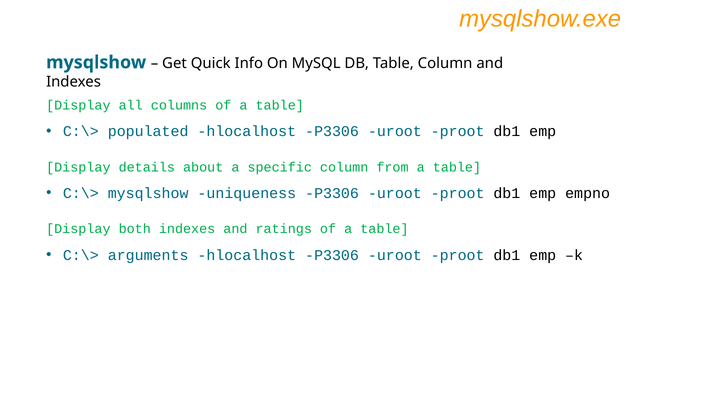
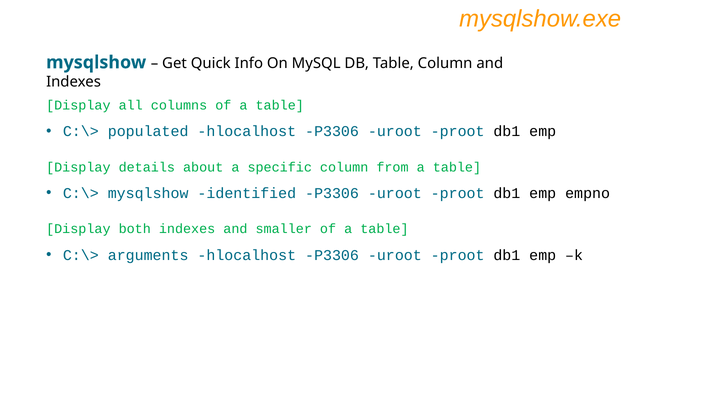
uniqueness: uniqueness -> identified (247, 193)
ratings: ratings -> smaller (284, 229)
